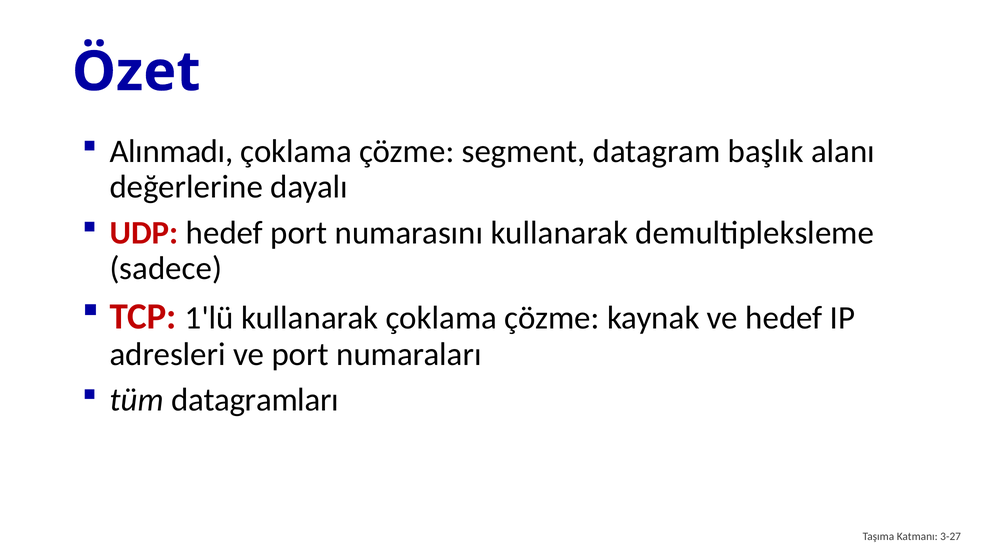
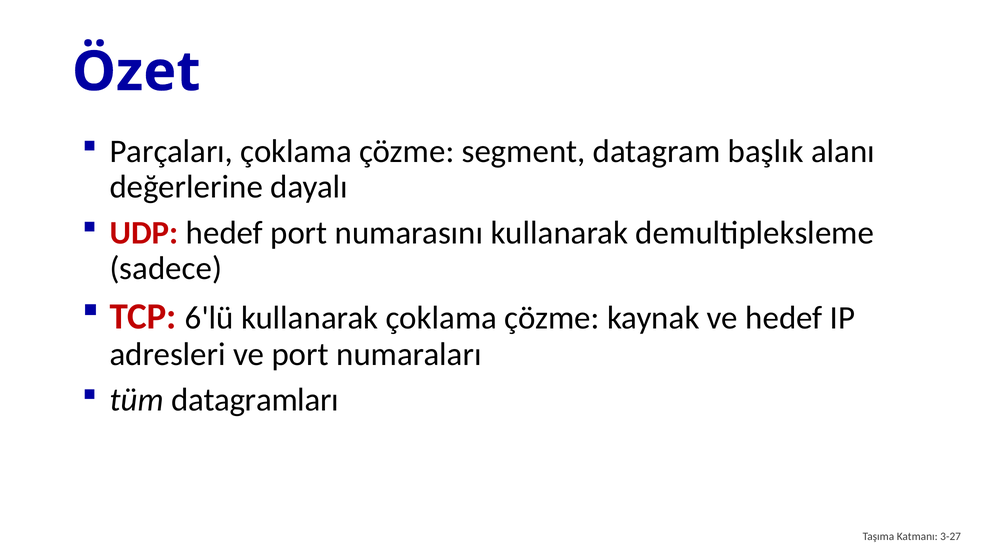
Alınmadı: Alınmadı -> Parçaları (171, 152)
1'lü: 1'lü -> 6'lü (209, 318)
